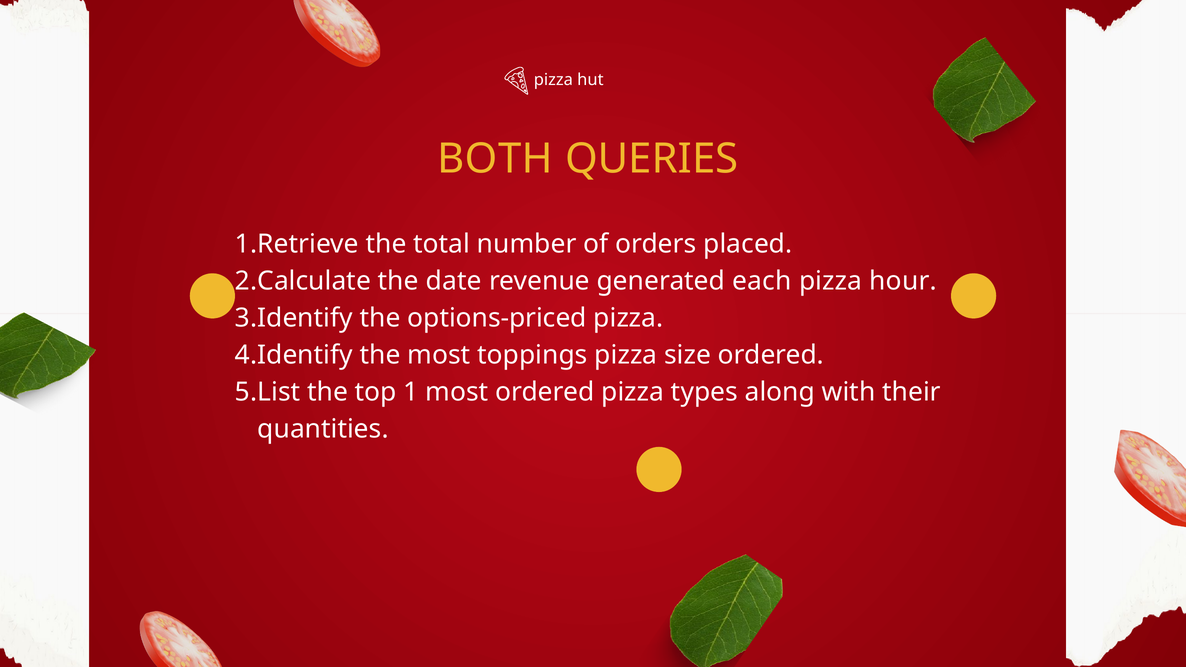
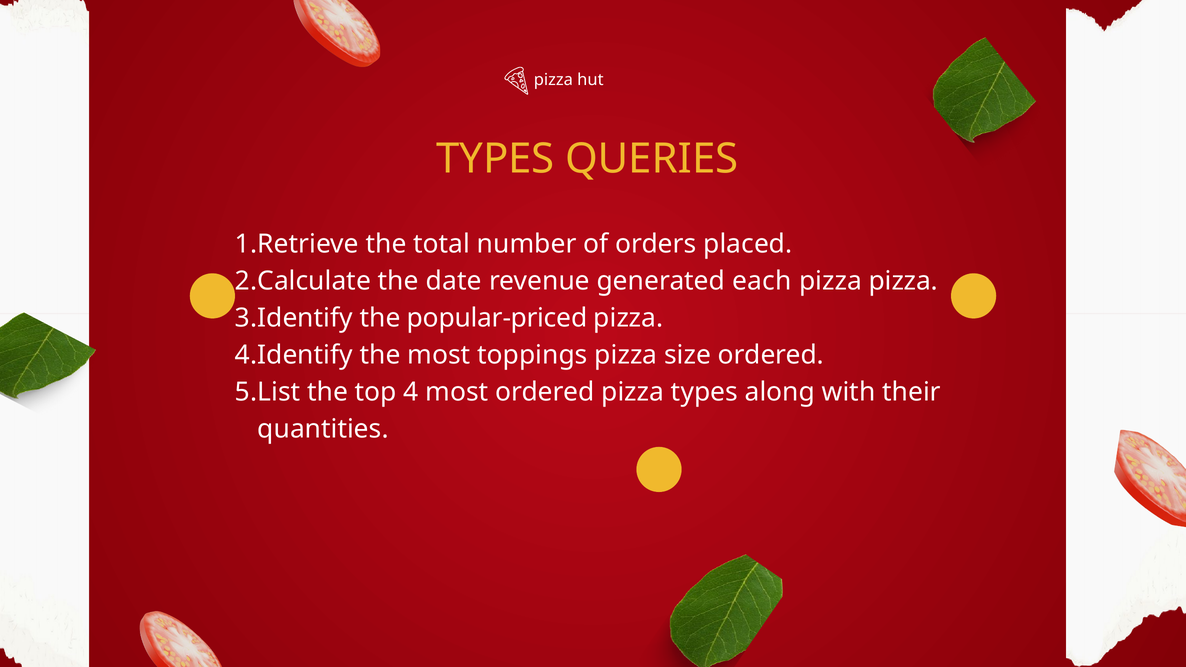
BOTH: BOTH -> TYPES (495, 159)
pizza hour: hour -> pizza (903, 281)
options-priced: options-priced -> popular-priced (497, 318)
1: 1 -> 4 (411, 392)
